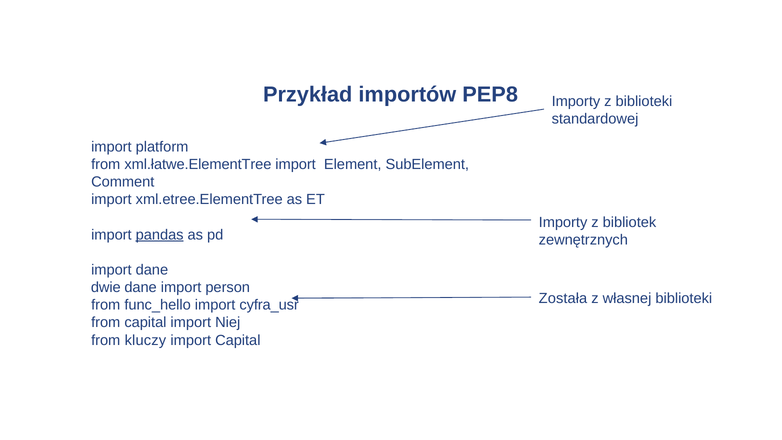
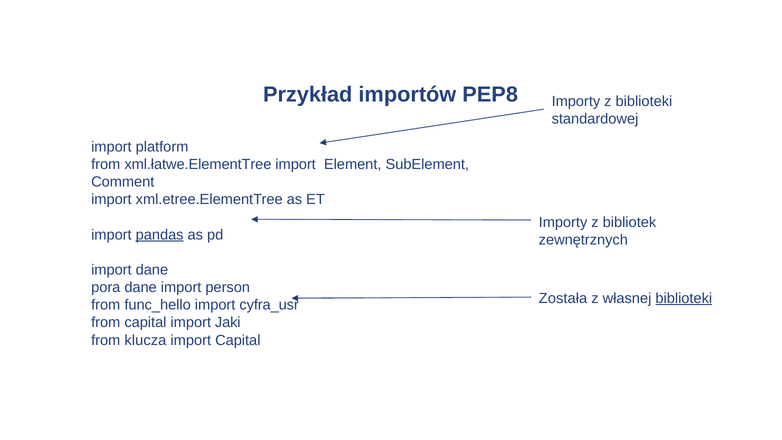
dwie: dwie -> pora (106, 287)
biblioteki underline: none -> present (684, 298)
Niej: Niej -> Jaki (228, 323)
kluczy: kluczy -> klucza (145, 340)
